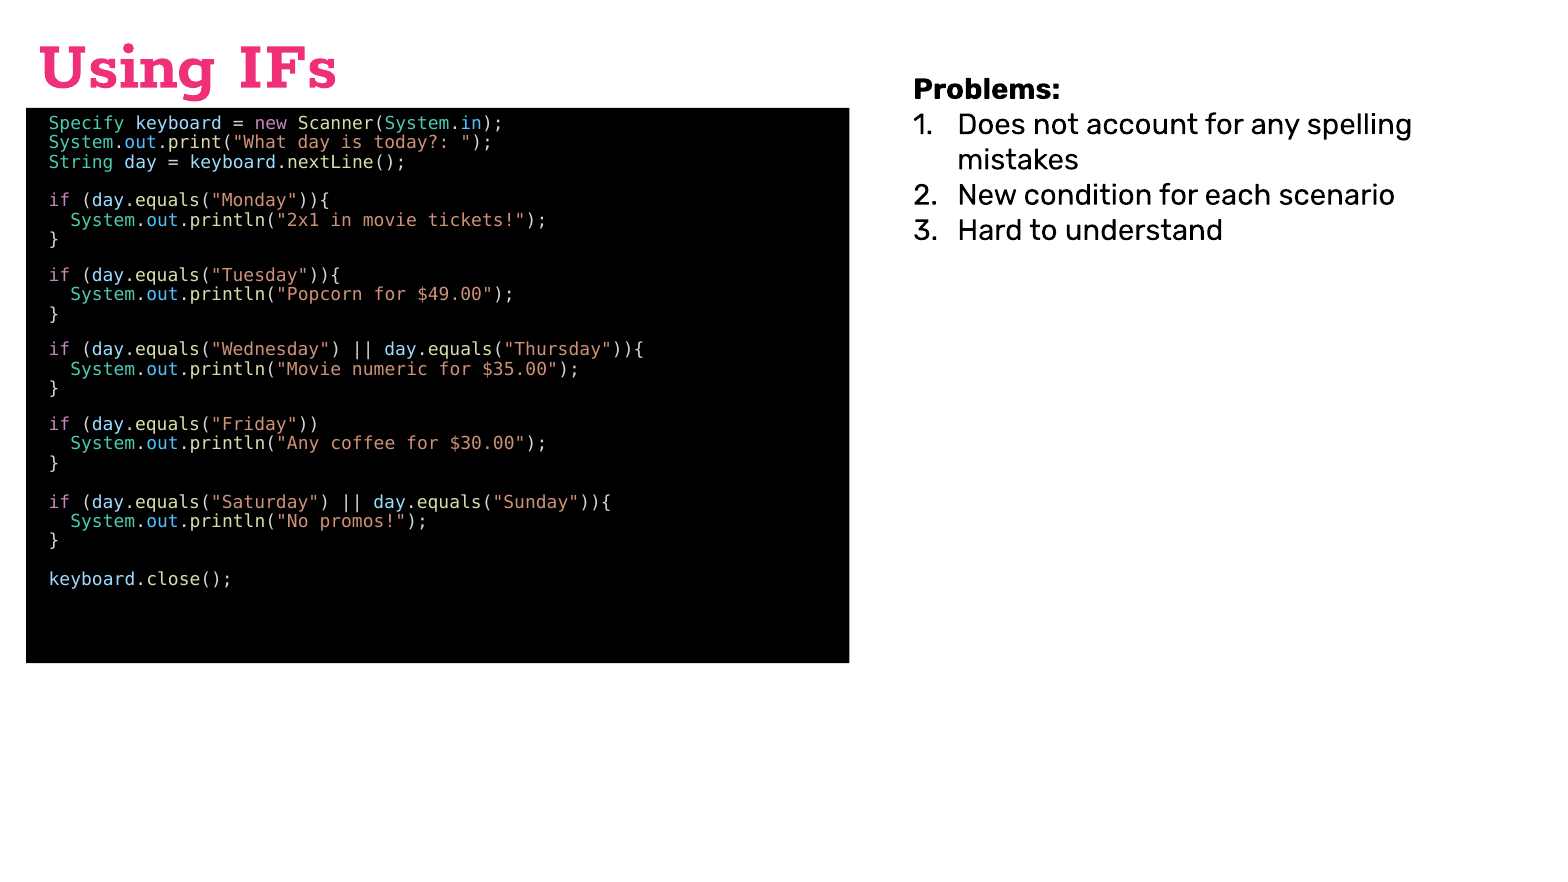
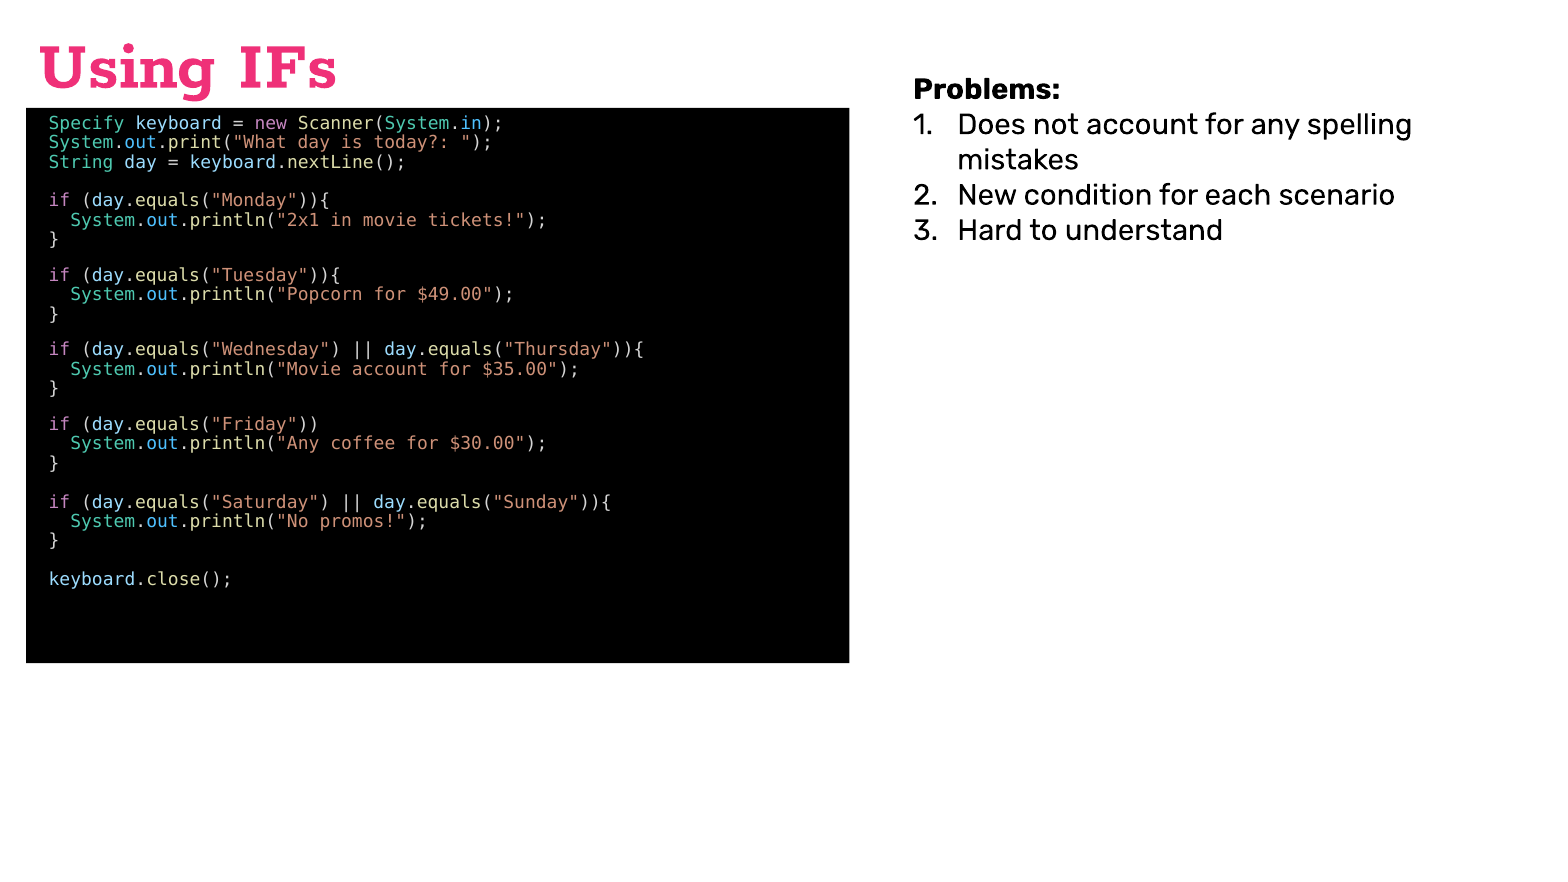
System.out.println("Movie numeric: numeric -> account (390, 369)
